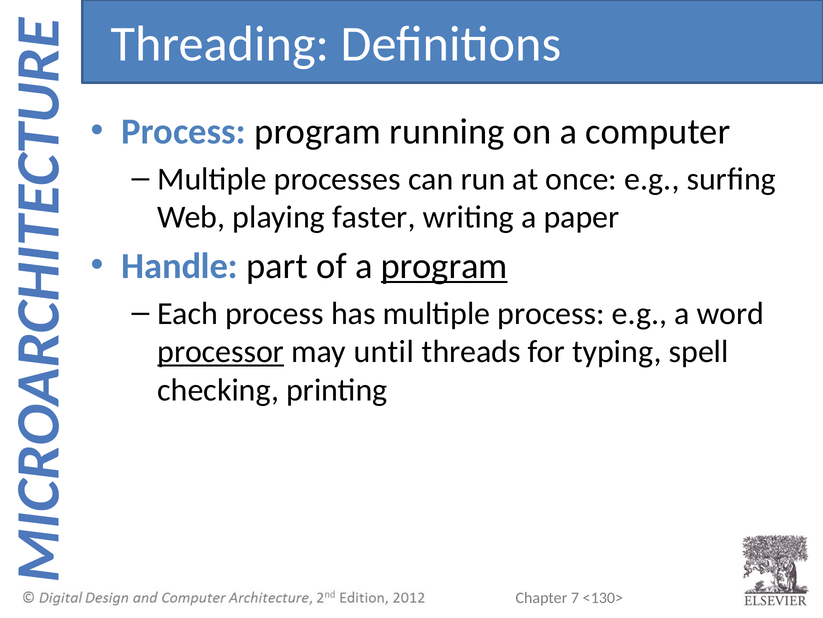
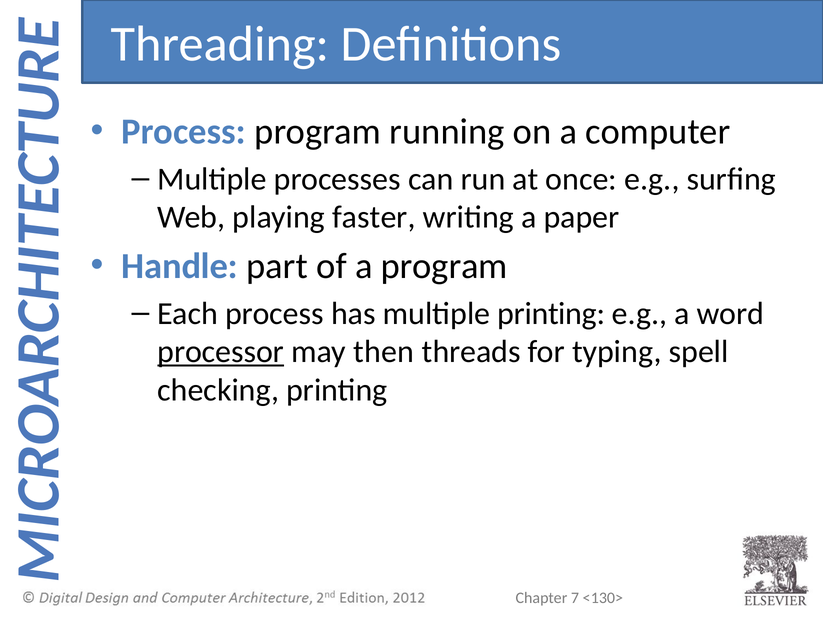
program underline: present -> none (444, 266)
multiple process: process -> printing (551, 313)
until: until -> then (384, 351)
